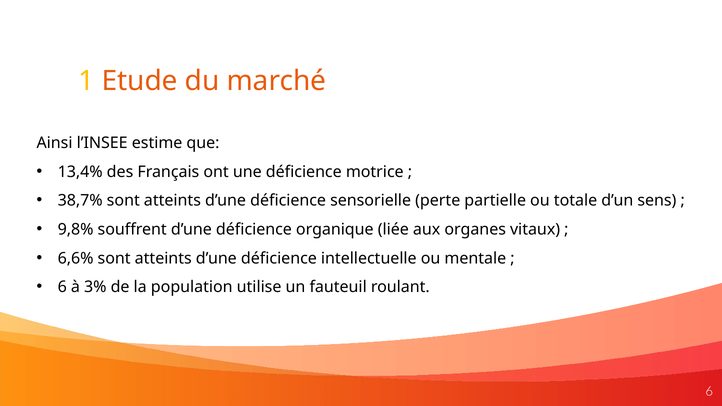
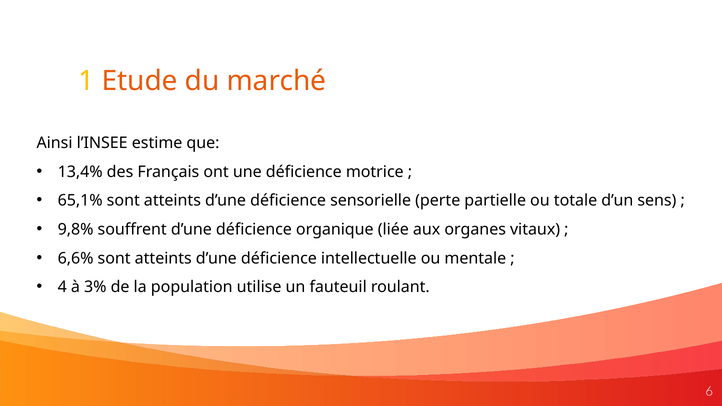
38,7%: 38,7% -> 65,1% (80, 201)
6: 6 -> 4 (62, 287)
